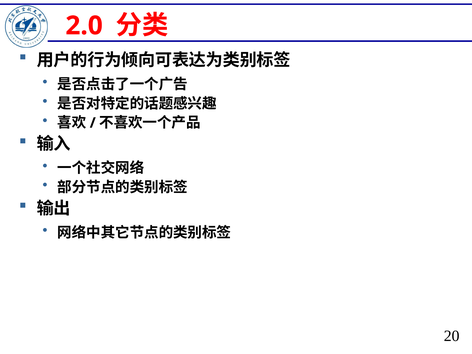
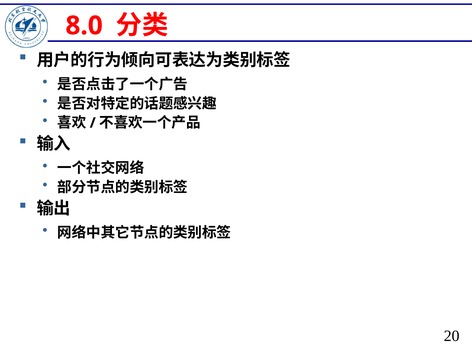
2.0: 2.0 -> 8.0 (84, 26)
